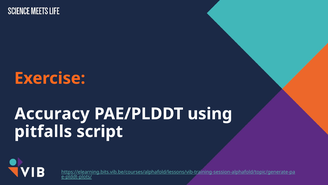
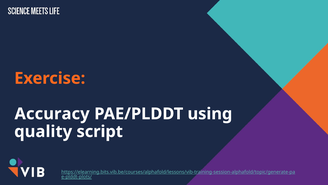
pitfalls: pitfalls -> quality (43, 131)
